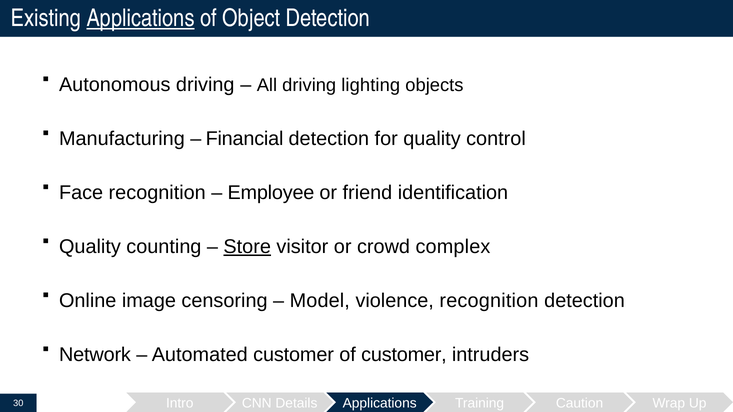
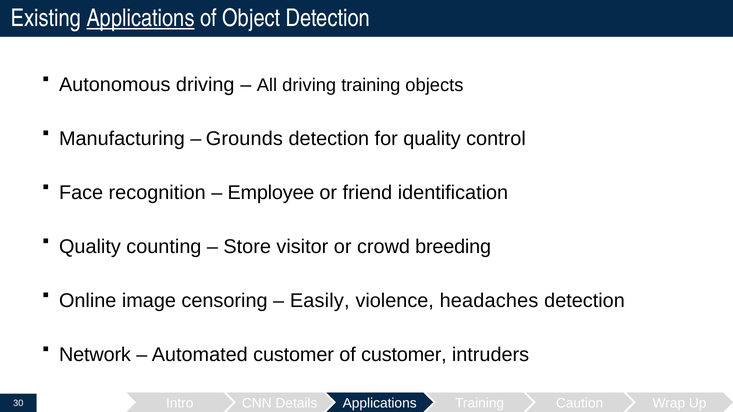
driving lighting: lighting -> training (371, 85)
Financial: Financial -> Grounds (244, 139)
Store underline: present -> none (247, 247)
complex: complex -> breeding (453, 247)
Model: Model -> Easily (320, 301)
violence recognition: recognition -> headaches (489, 301)
